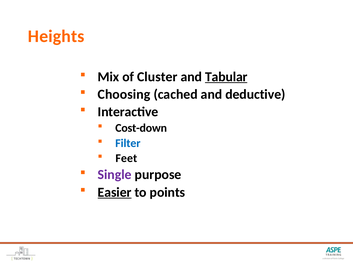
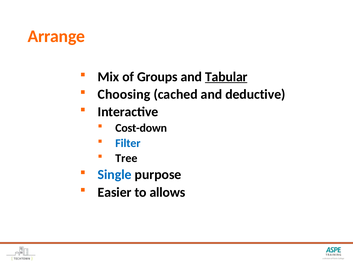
Heights: Heights -> Arrange (56, 36)
Cluster: Cluster -> Groups (157, 77)
Feet: Feet -> Tree (126, 158)
Single colour: purple -> blue (115, 175)
Easier underline: present -> none (115, 192)
points: points -> allows (167, 192)
